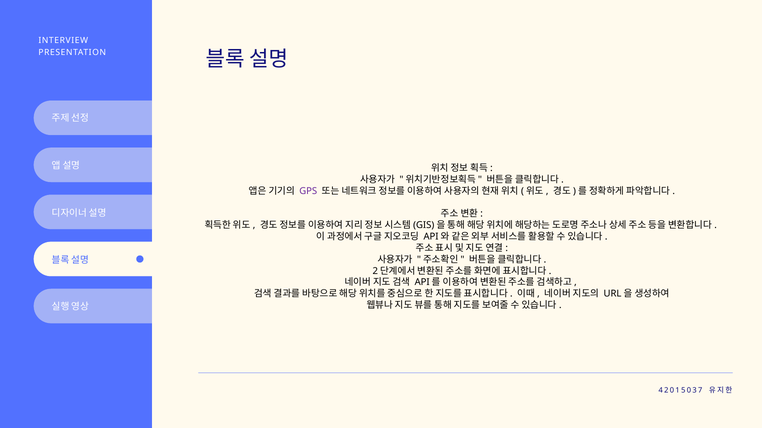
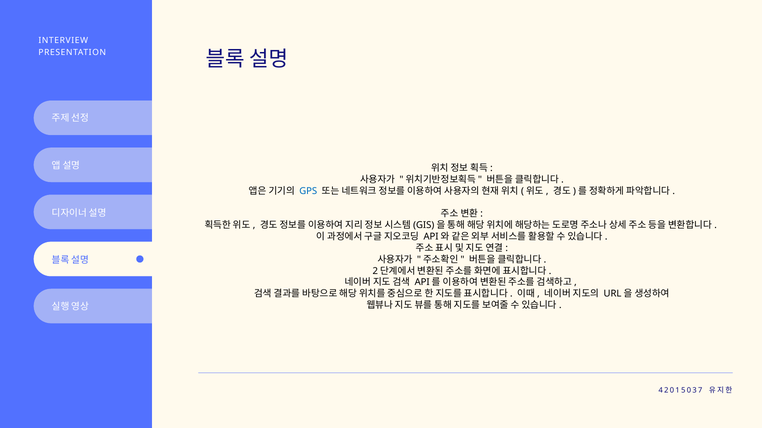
GPS colour: purple -> blue (308, 191)
